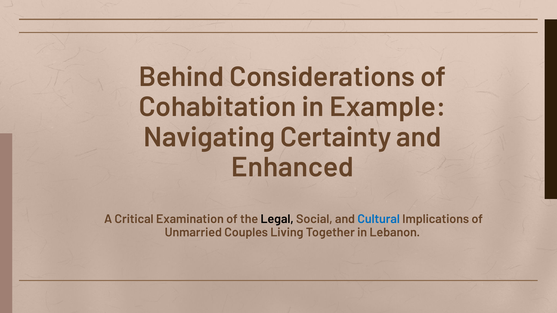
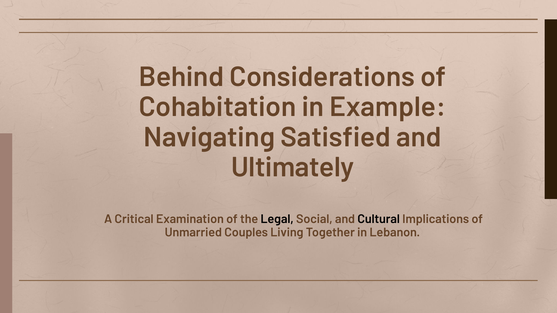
Certainty: Certainty -> Satisfied (336, 137)
Enhanced: Enhanced -> Ultimately (293, 167)
Cultural colour: blue -> black (379, 219)
